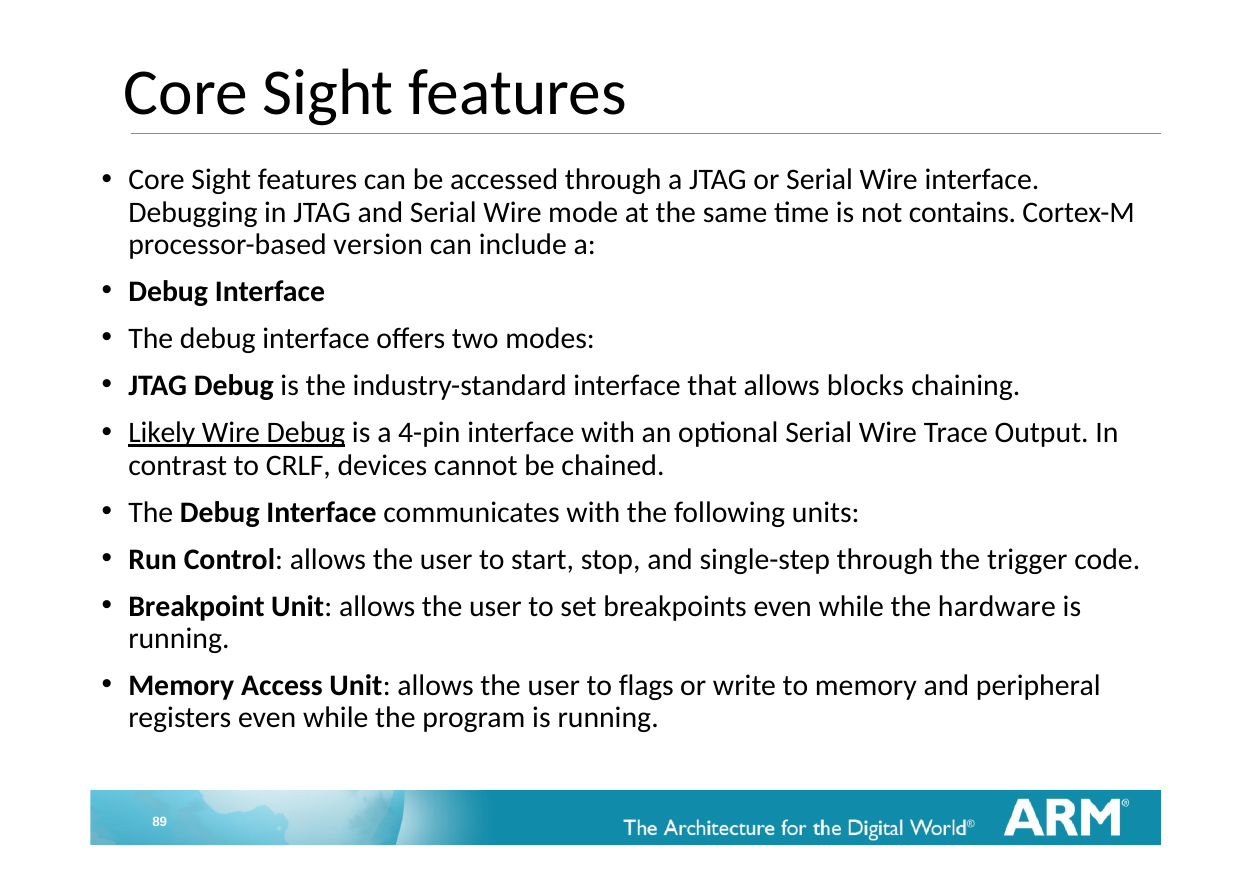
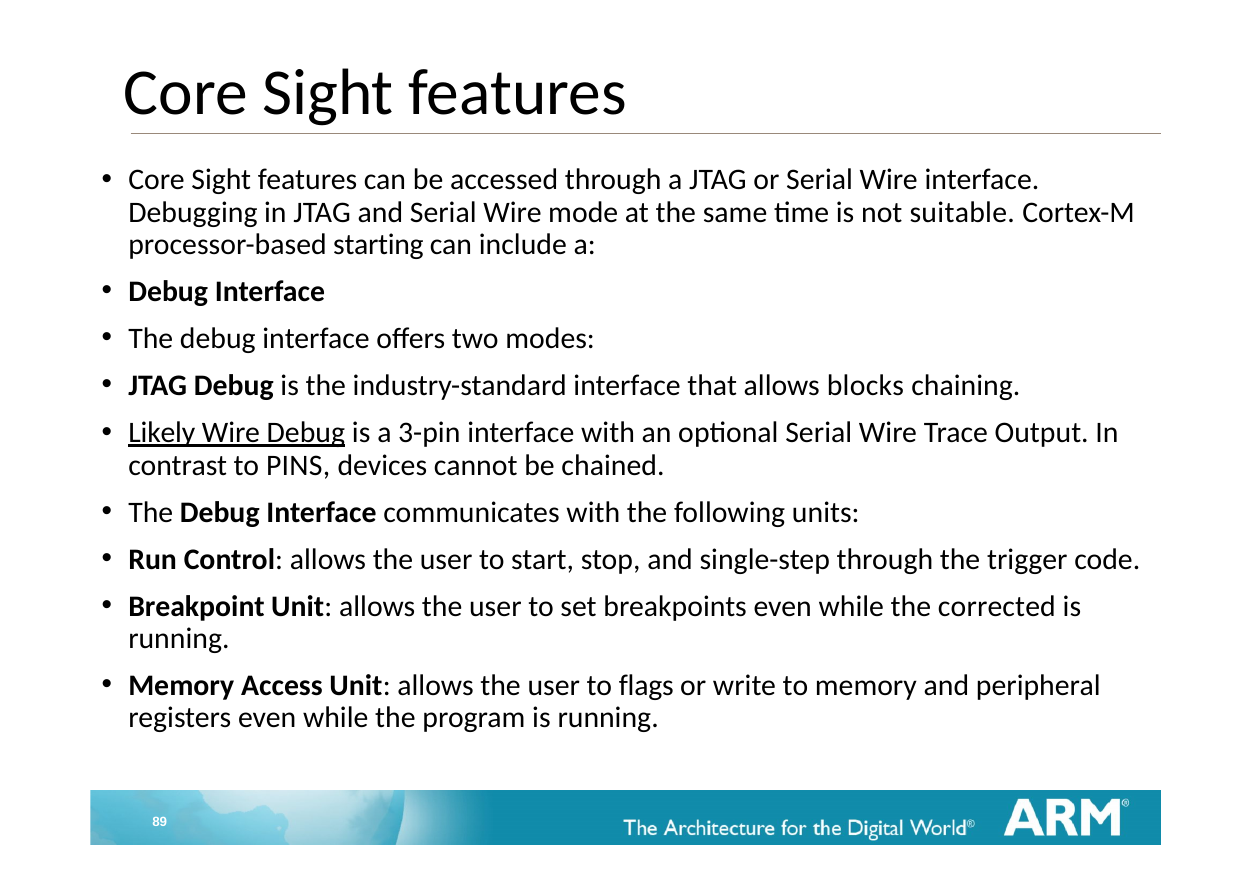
contains: contains -> suitable (962, 212)
version: version -> starting (378, 244)
4-pin: 4-pin -> 3-pin (429, 433)
CRLF: CRLF -> PINS (298, 465)
hardware: hardware -> corrected (997, 606)
